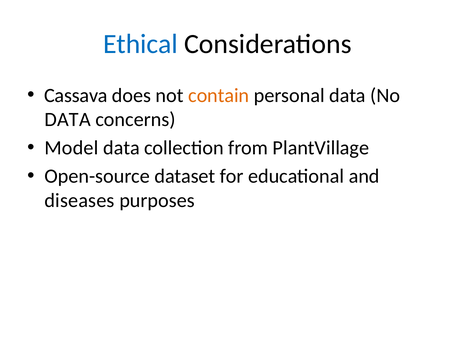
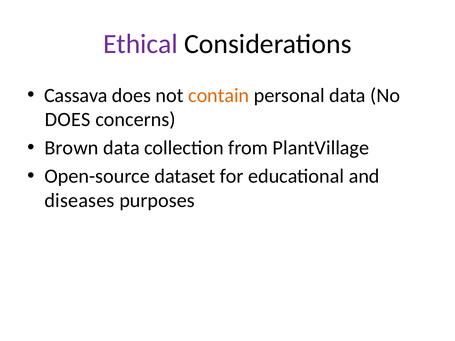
Ethical colour: blue -> purple (140, 44)
DATA: DATA -> DOES (68, 120)
Model: Model -> Brown (71, 148)
